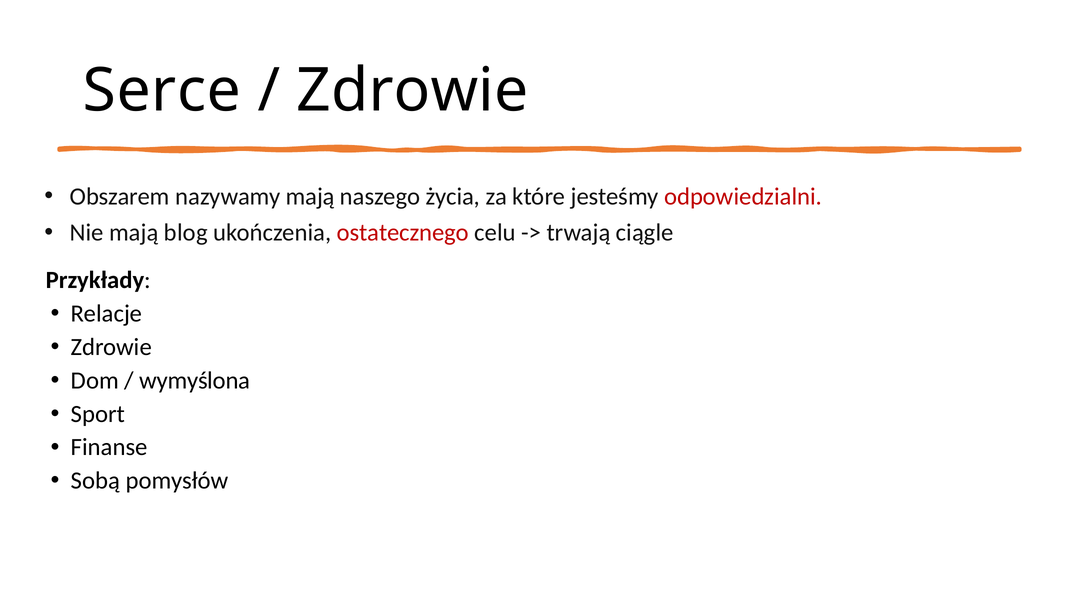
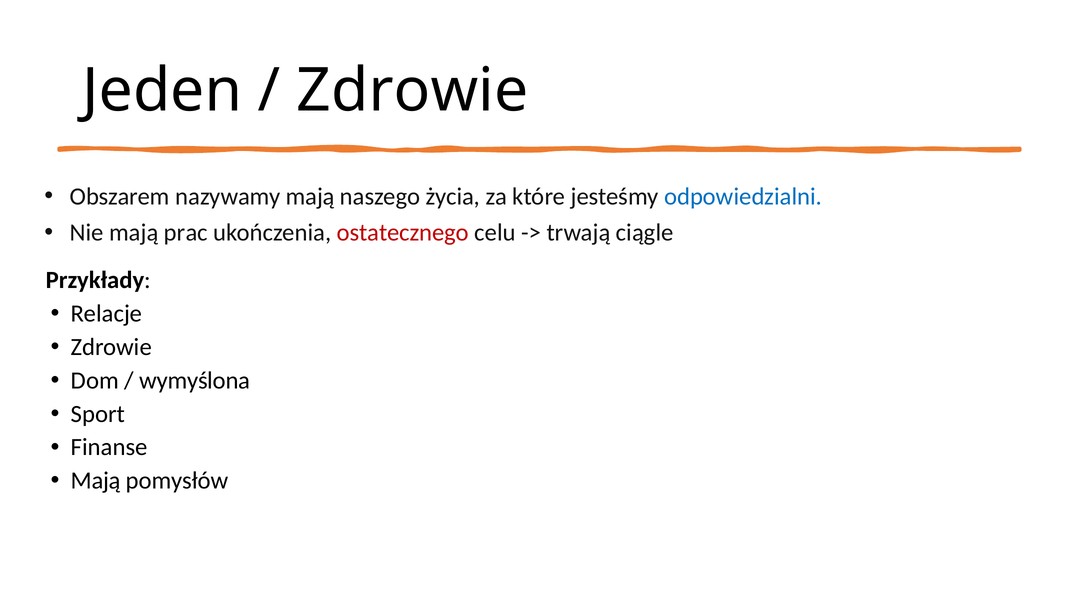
Serce: Serce -> Jeden (162, 91)
odpowiedzialni colour: red -> blue (743, 196)
blog: blog -> prac (186, 233)
Sobą: Sobą -> Mają (96, 481)
